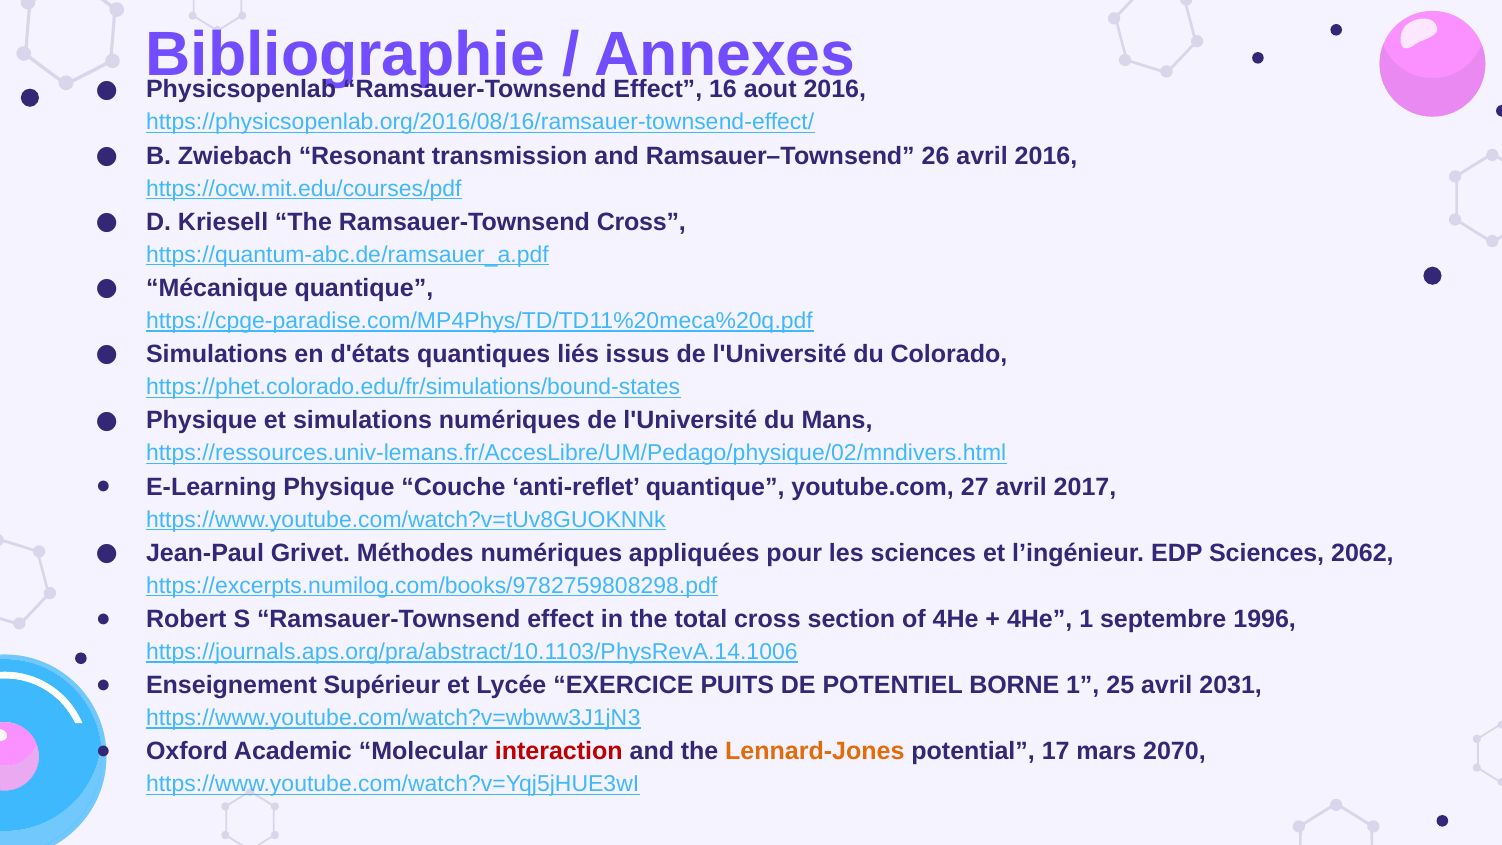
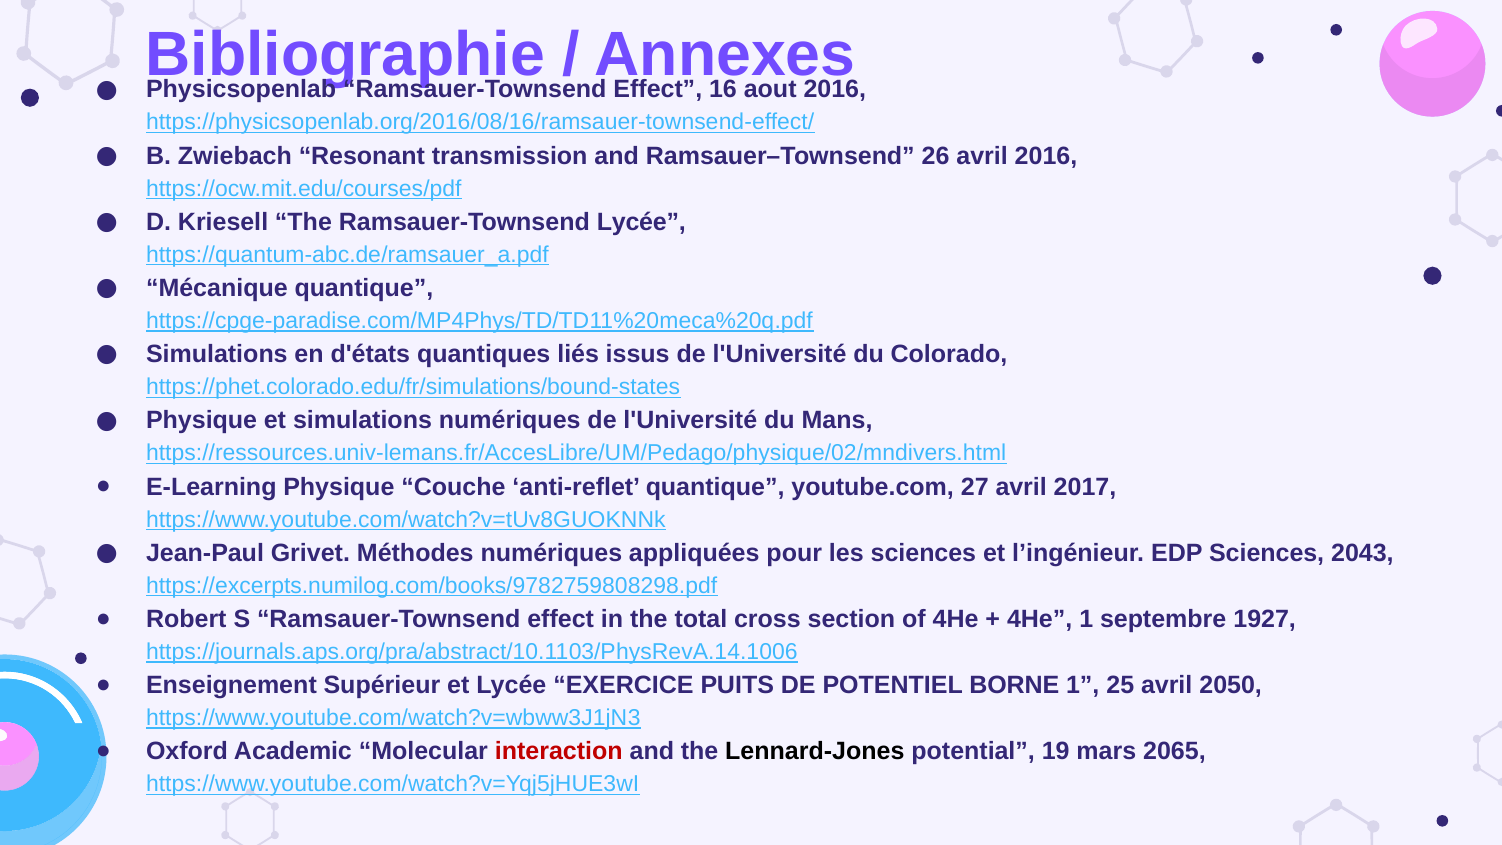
Ramsauer-Townsend Cross: Cross -> Lycée (641, 222)
2062: 2062 -> 2043 (1362, 553)
1996: 1996 -> 1927 (1265, 619)
2031: 2031 -> 2050 (1231, 685)
Lennard-Jones colour: orange -> black (815, 751)
17: 17 -> 19 (1056, 751)
2070: 2070 -> 2065 (1174, 751)
